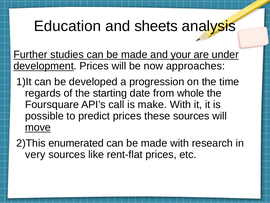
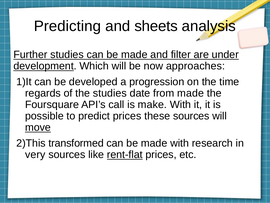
Education: Education -> Predicting (67, 26)
your: your -> filter (181, 54)
development Prices: Prices -> Which (94, 66)
the starting: starting -> studies (110, 93)
from whole: whole -> made (191, 93)
enumerated: enumerated -> transformed (76, 143)
rent-flat underline: none -> present (125, 154)
